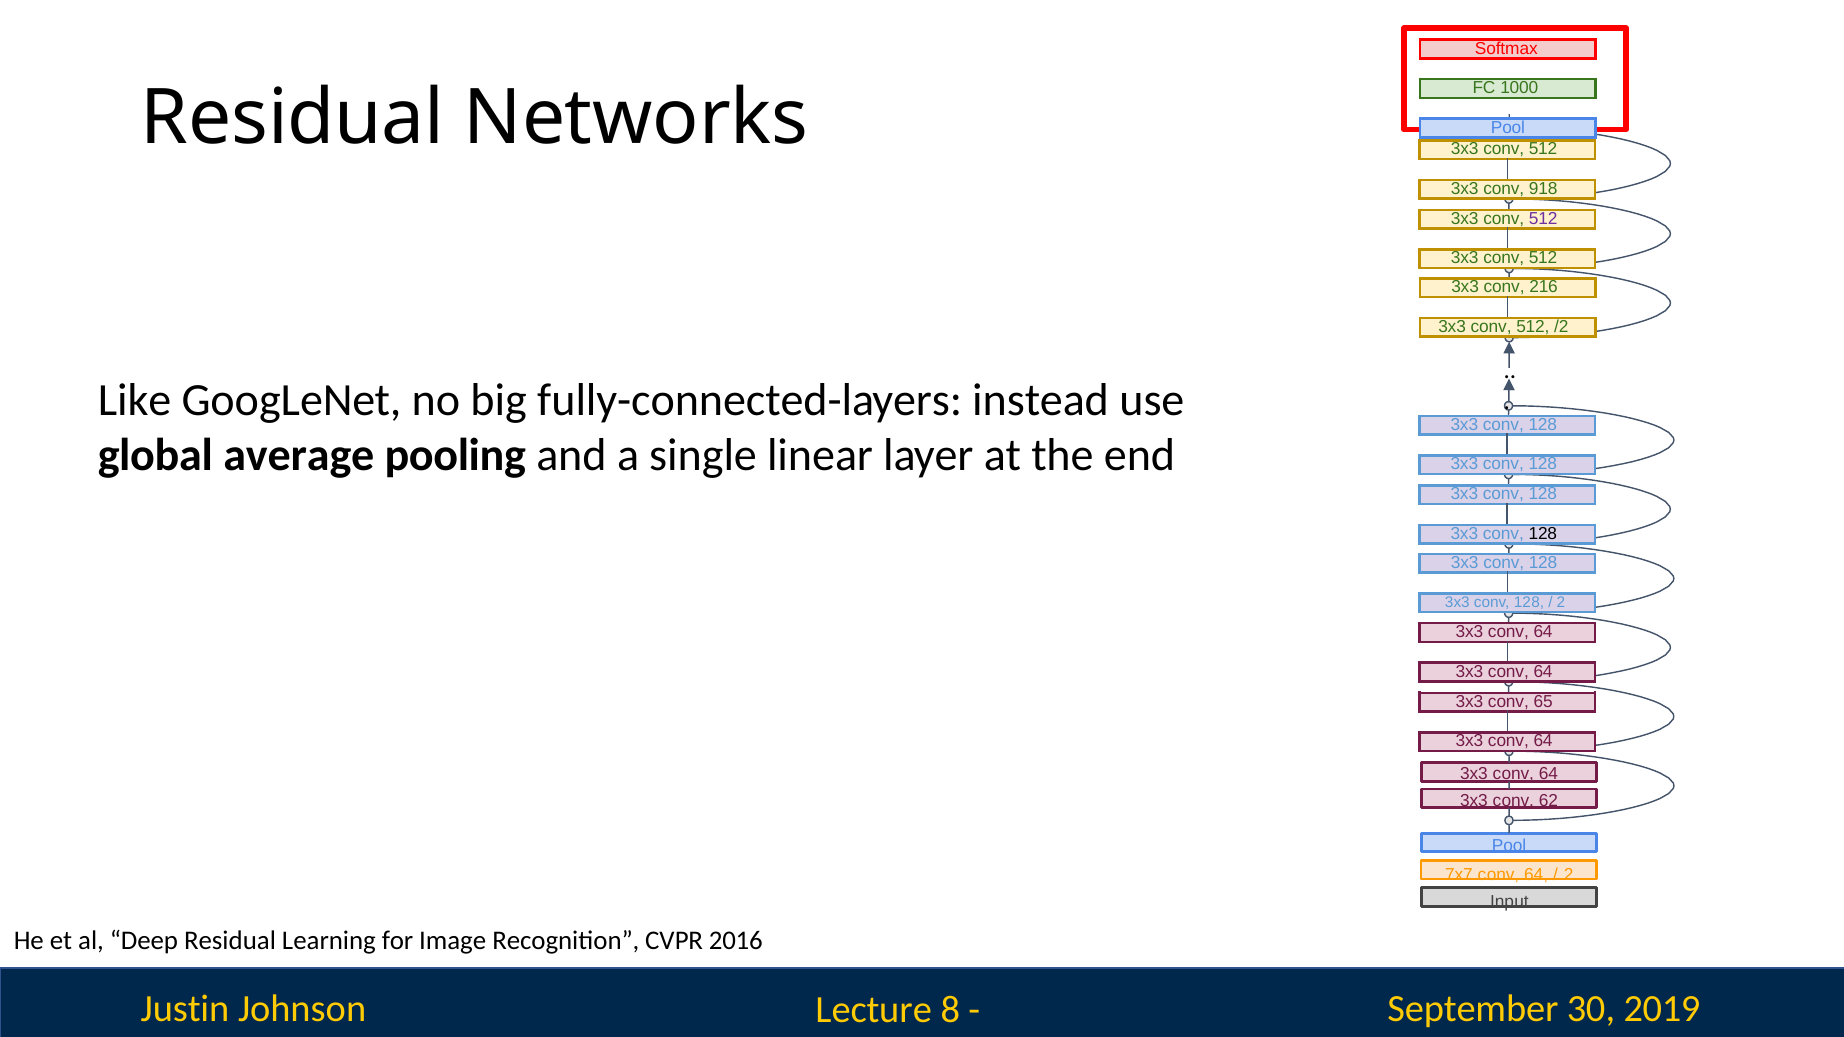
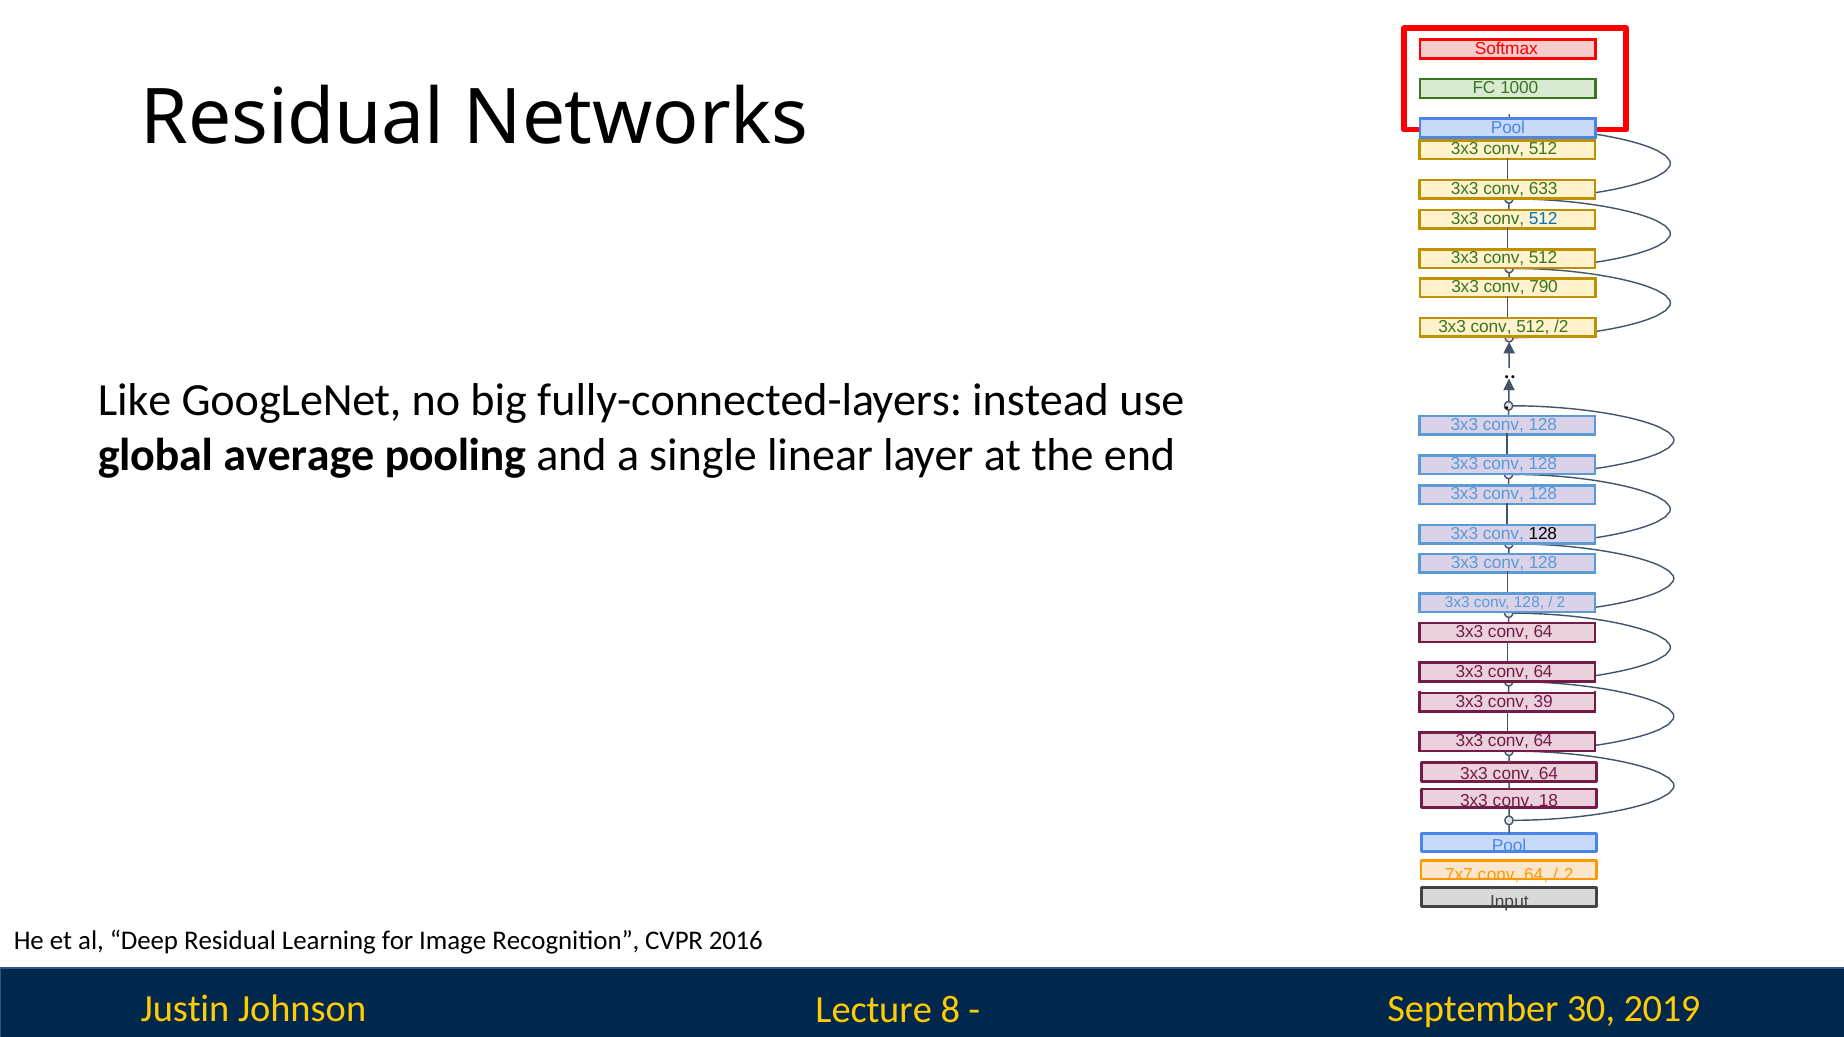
918: 918 -> 633 (1543, 189)
512 colour: purple -> blue (1543, 219)
216: 216 -> 790 (1544, 287)
65: 65 -> 39 (1543, 702)
62: 62 -> 18 (1548, 801)
